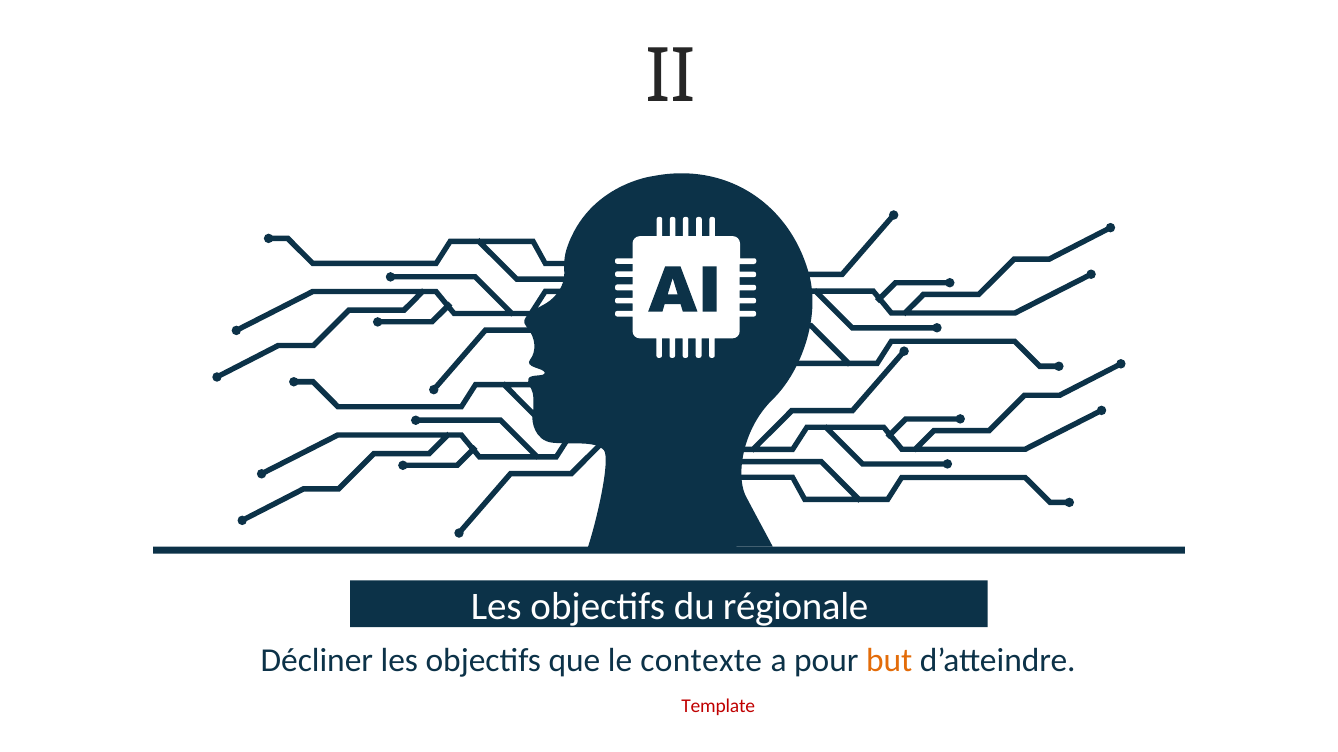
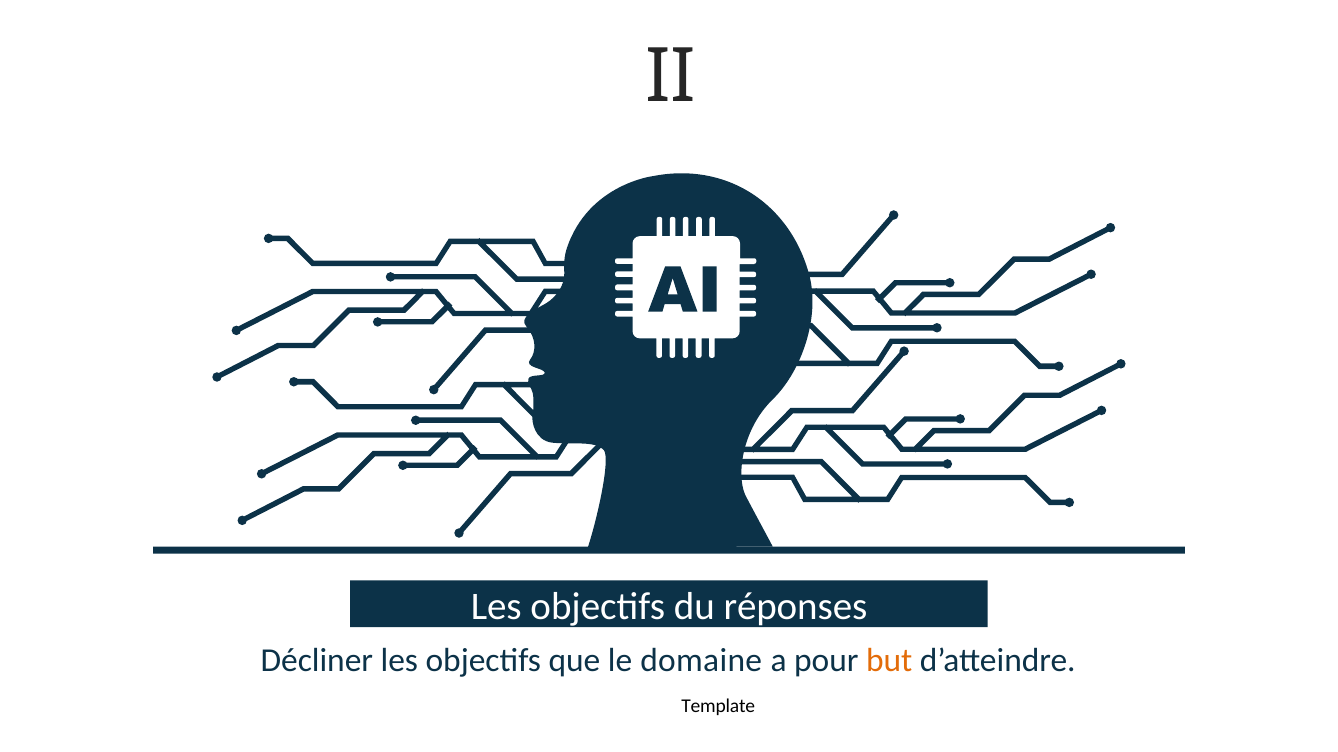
régionale: régionale -> réponses (795, 607)
contexte: contexte -> domaine (701, 661)
Template colour: red -> black (718, 707)
